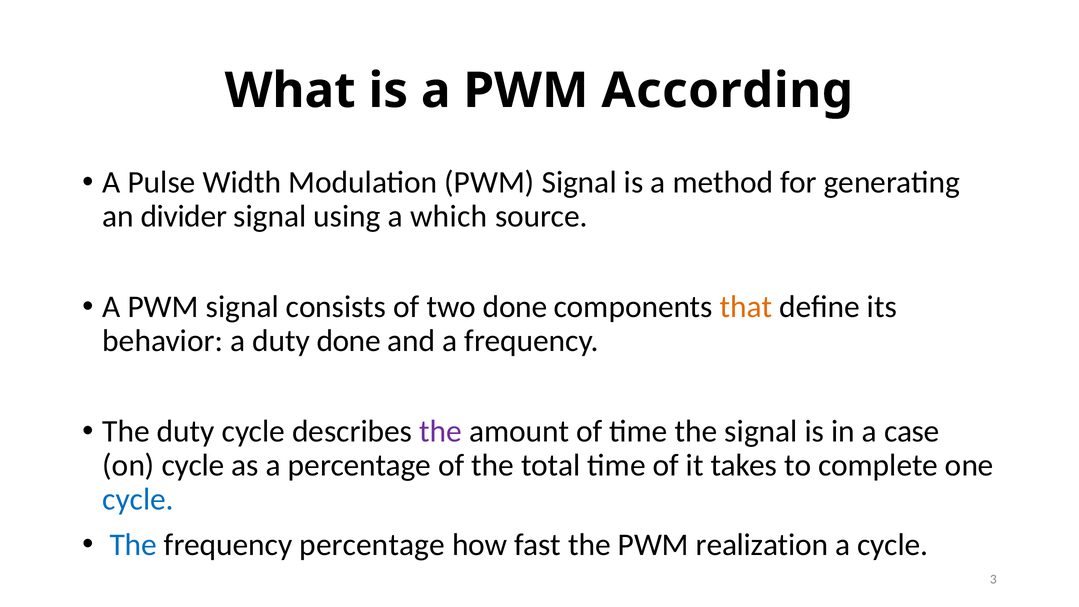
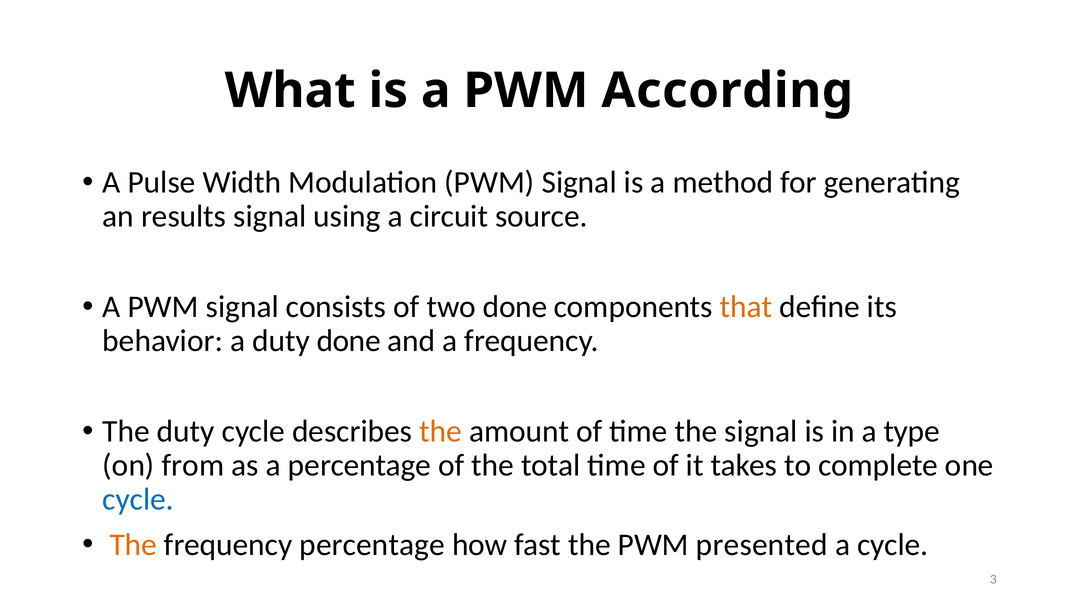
divider: divider -> results (184, 216)
which: which -> circuit (449, 216)
the colour: purple -> orange (441, 431)
case: case -> type (912, 431)
on cycle: cycle -> from (193, 465)
The colour: blue -> orange (133, 545)
realization: realization -> presented (762, 545)
